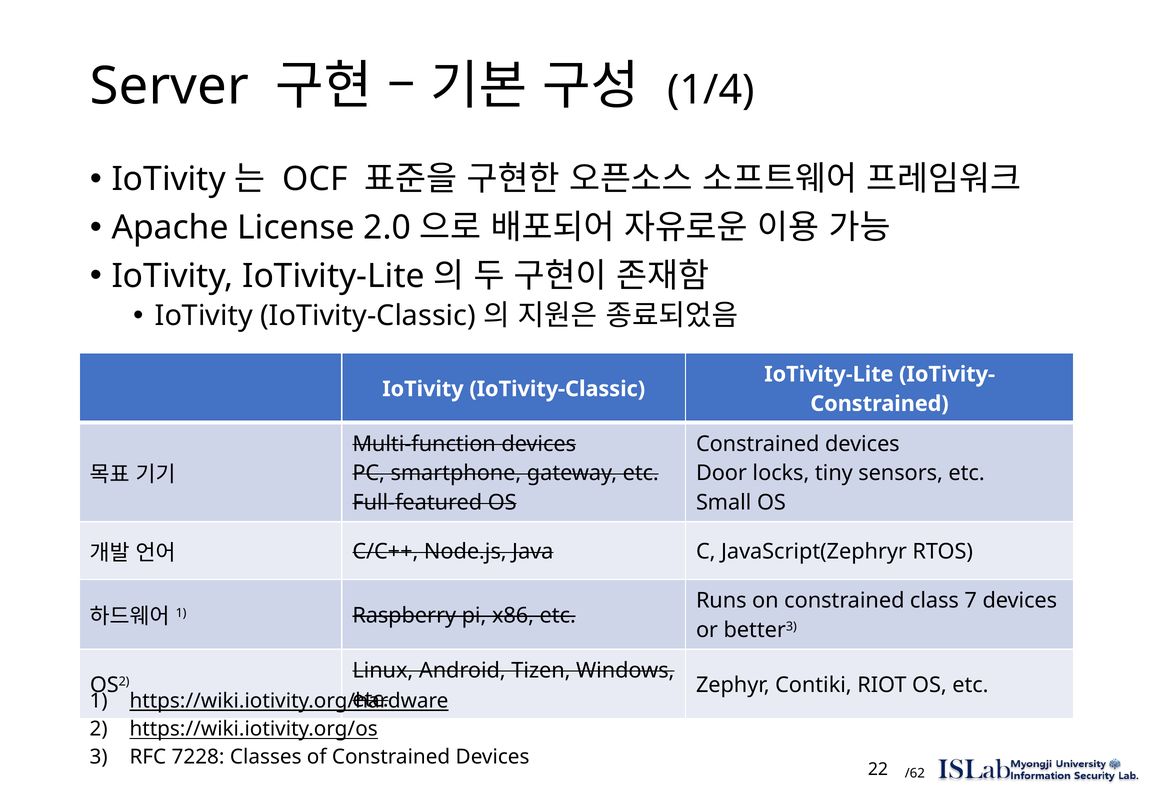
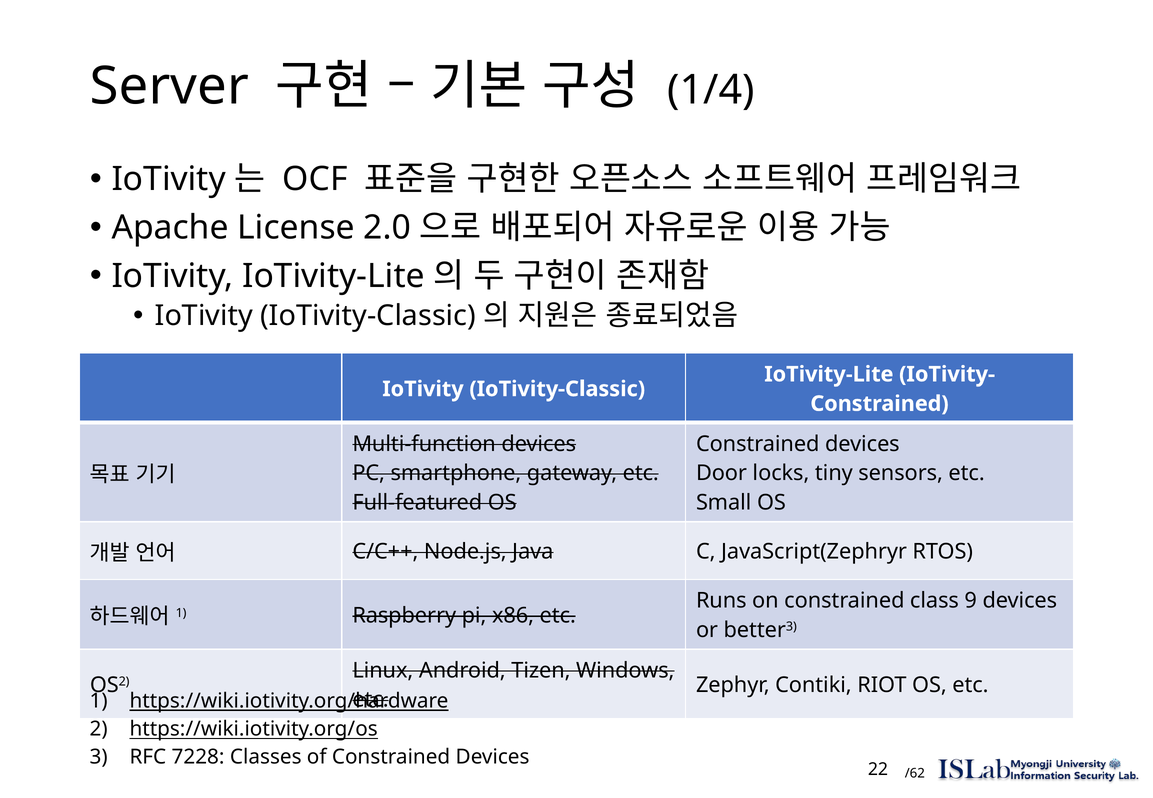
7: 7 -> 9 (971, 601)
